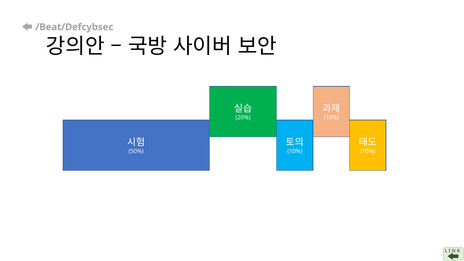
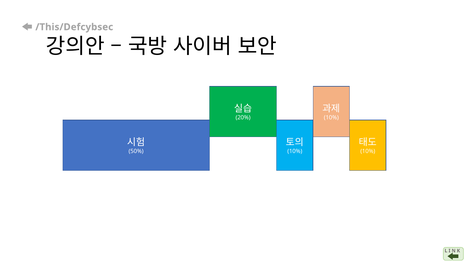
/Beat/Defcybsec: /Beat/Defcybsec -> /This/Defcybsec (74, 27)
